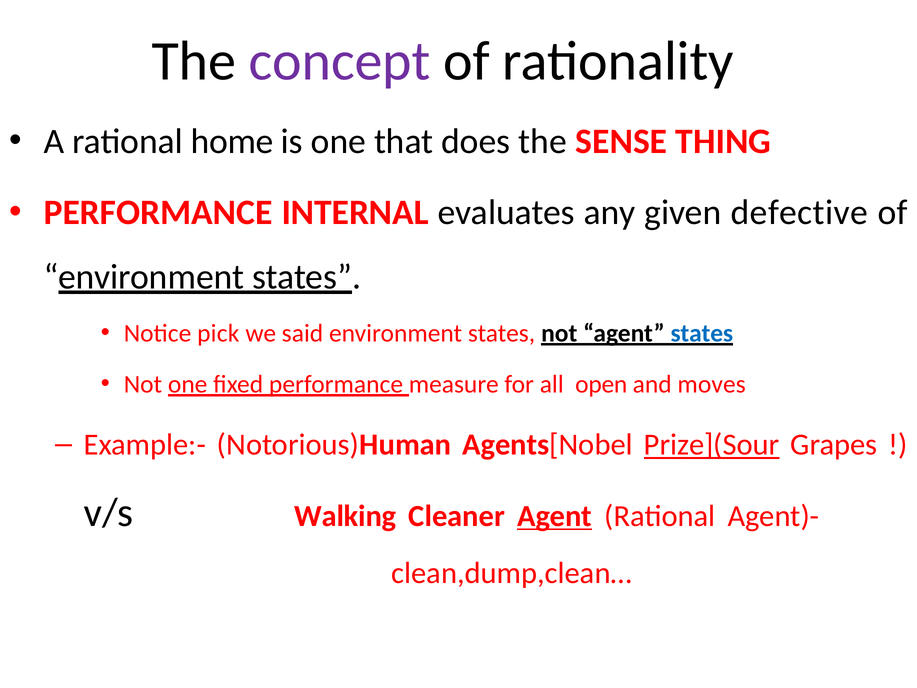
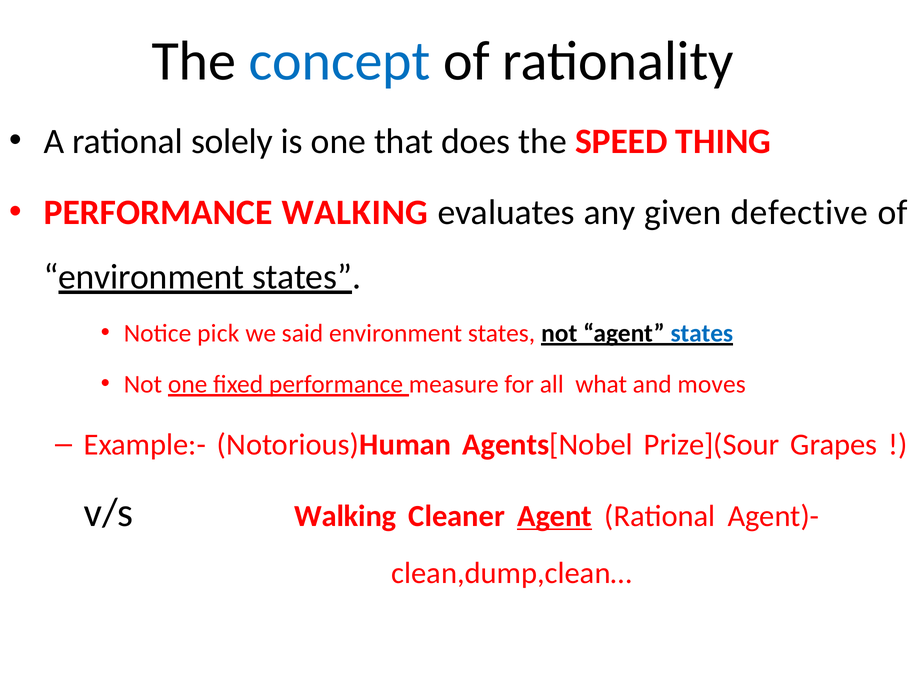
concept colour: purple -> blue (340, 61)
home: home -> solely (232, 141)
SENSE: SENSE -> SPEED (621, 141)
PERFORMANCE INTERNAL: INTERNAL -> WALKING (355, 213)
open: open -> what (601, 384)
Prize](Sour underline: present -> none (712, 445)
